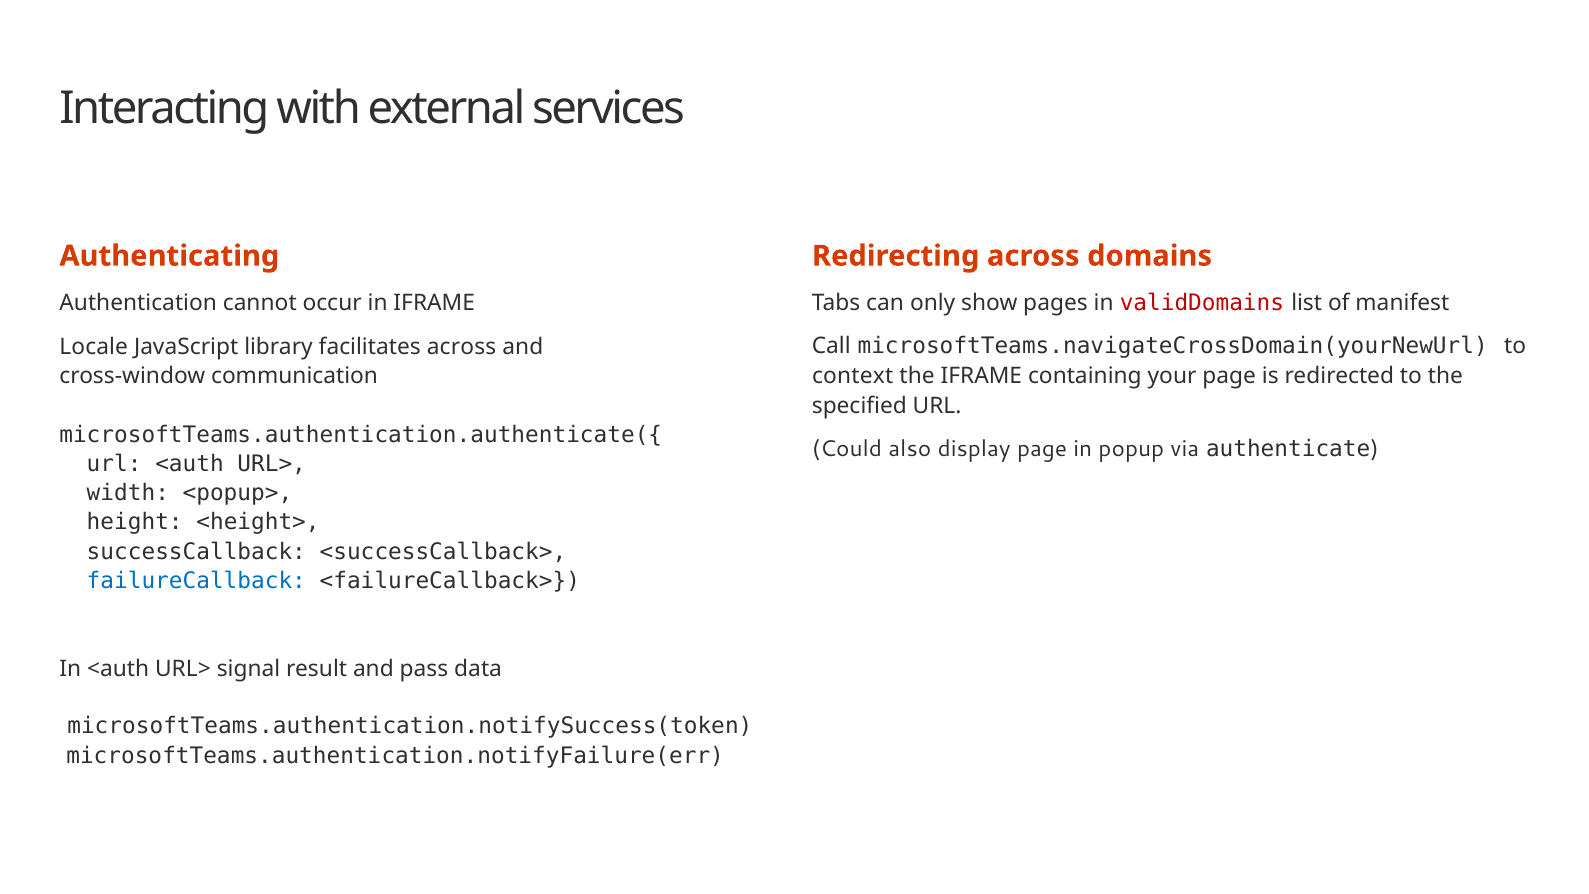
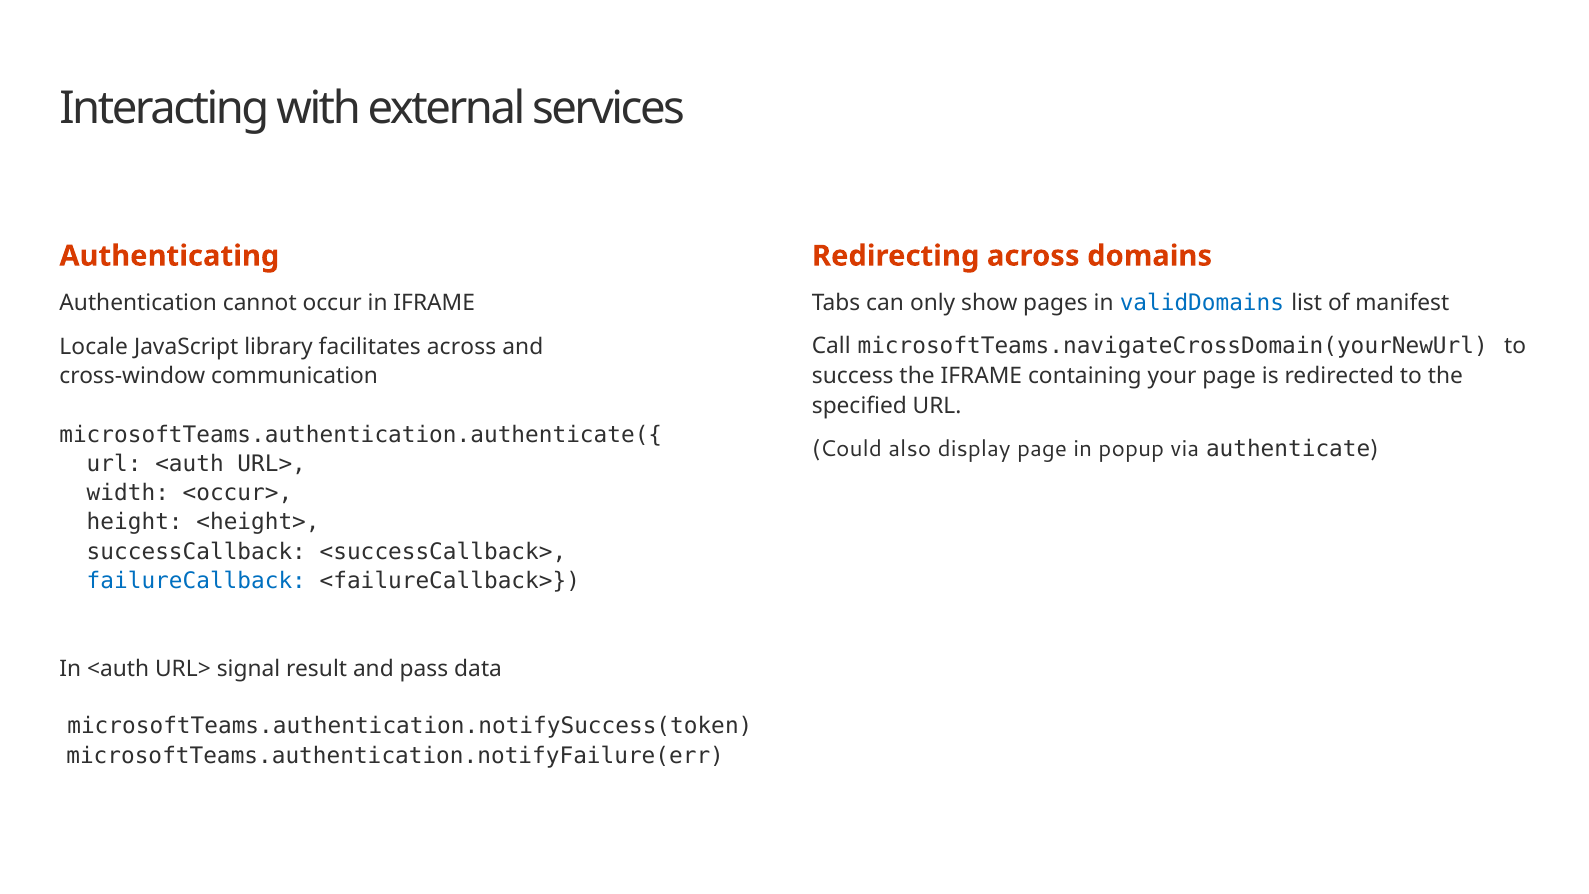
validDomains colour: red -> blue (1202, 303)
context: context -> success (853, 376)
<popup>: <popup> -> <occur> (237, 493)
